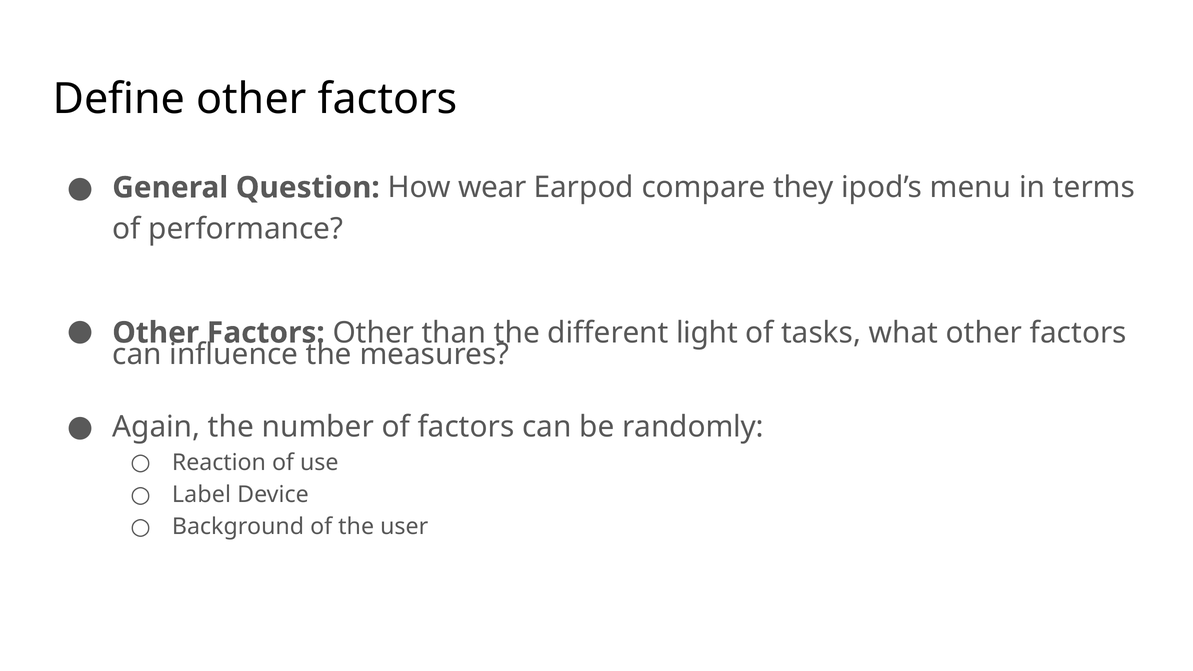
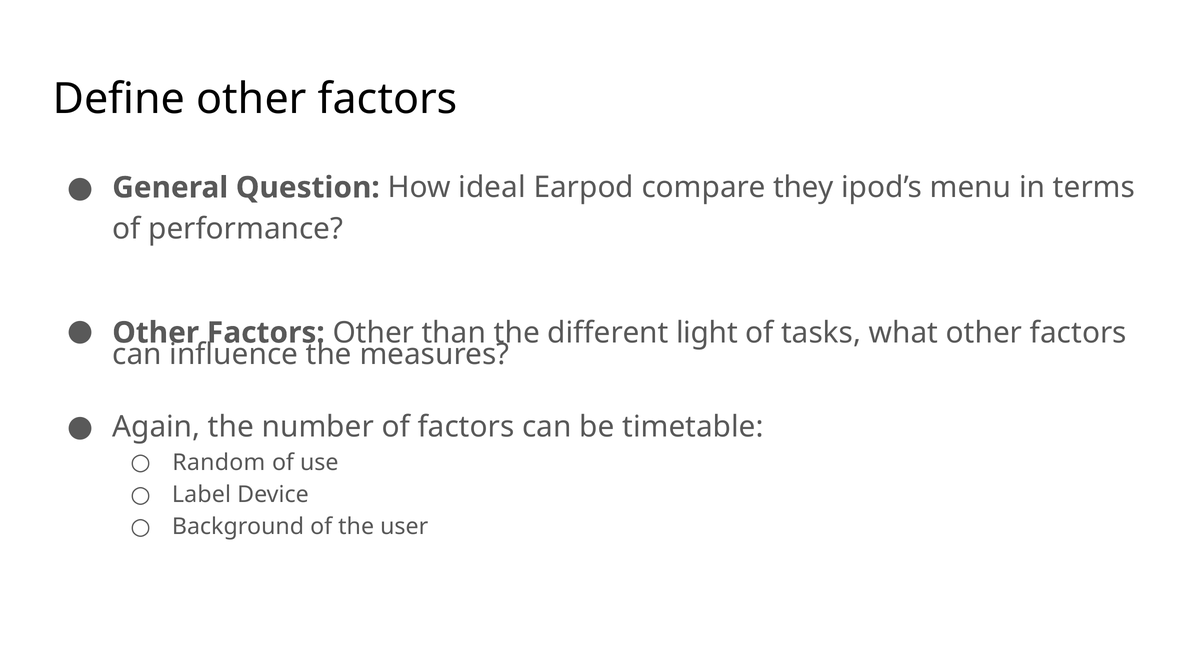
wear: wear -> ideal (492, 188)
randomly: randomly -> timetable (693, 427)
Reaction: Reaction -> Random (219, 463)
